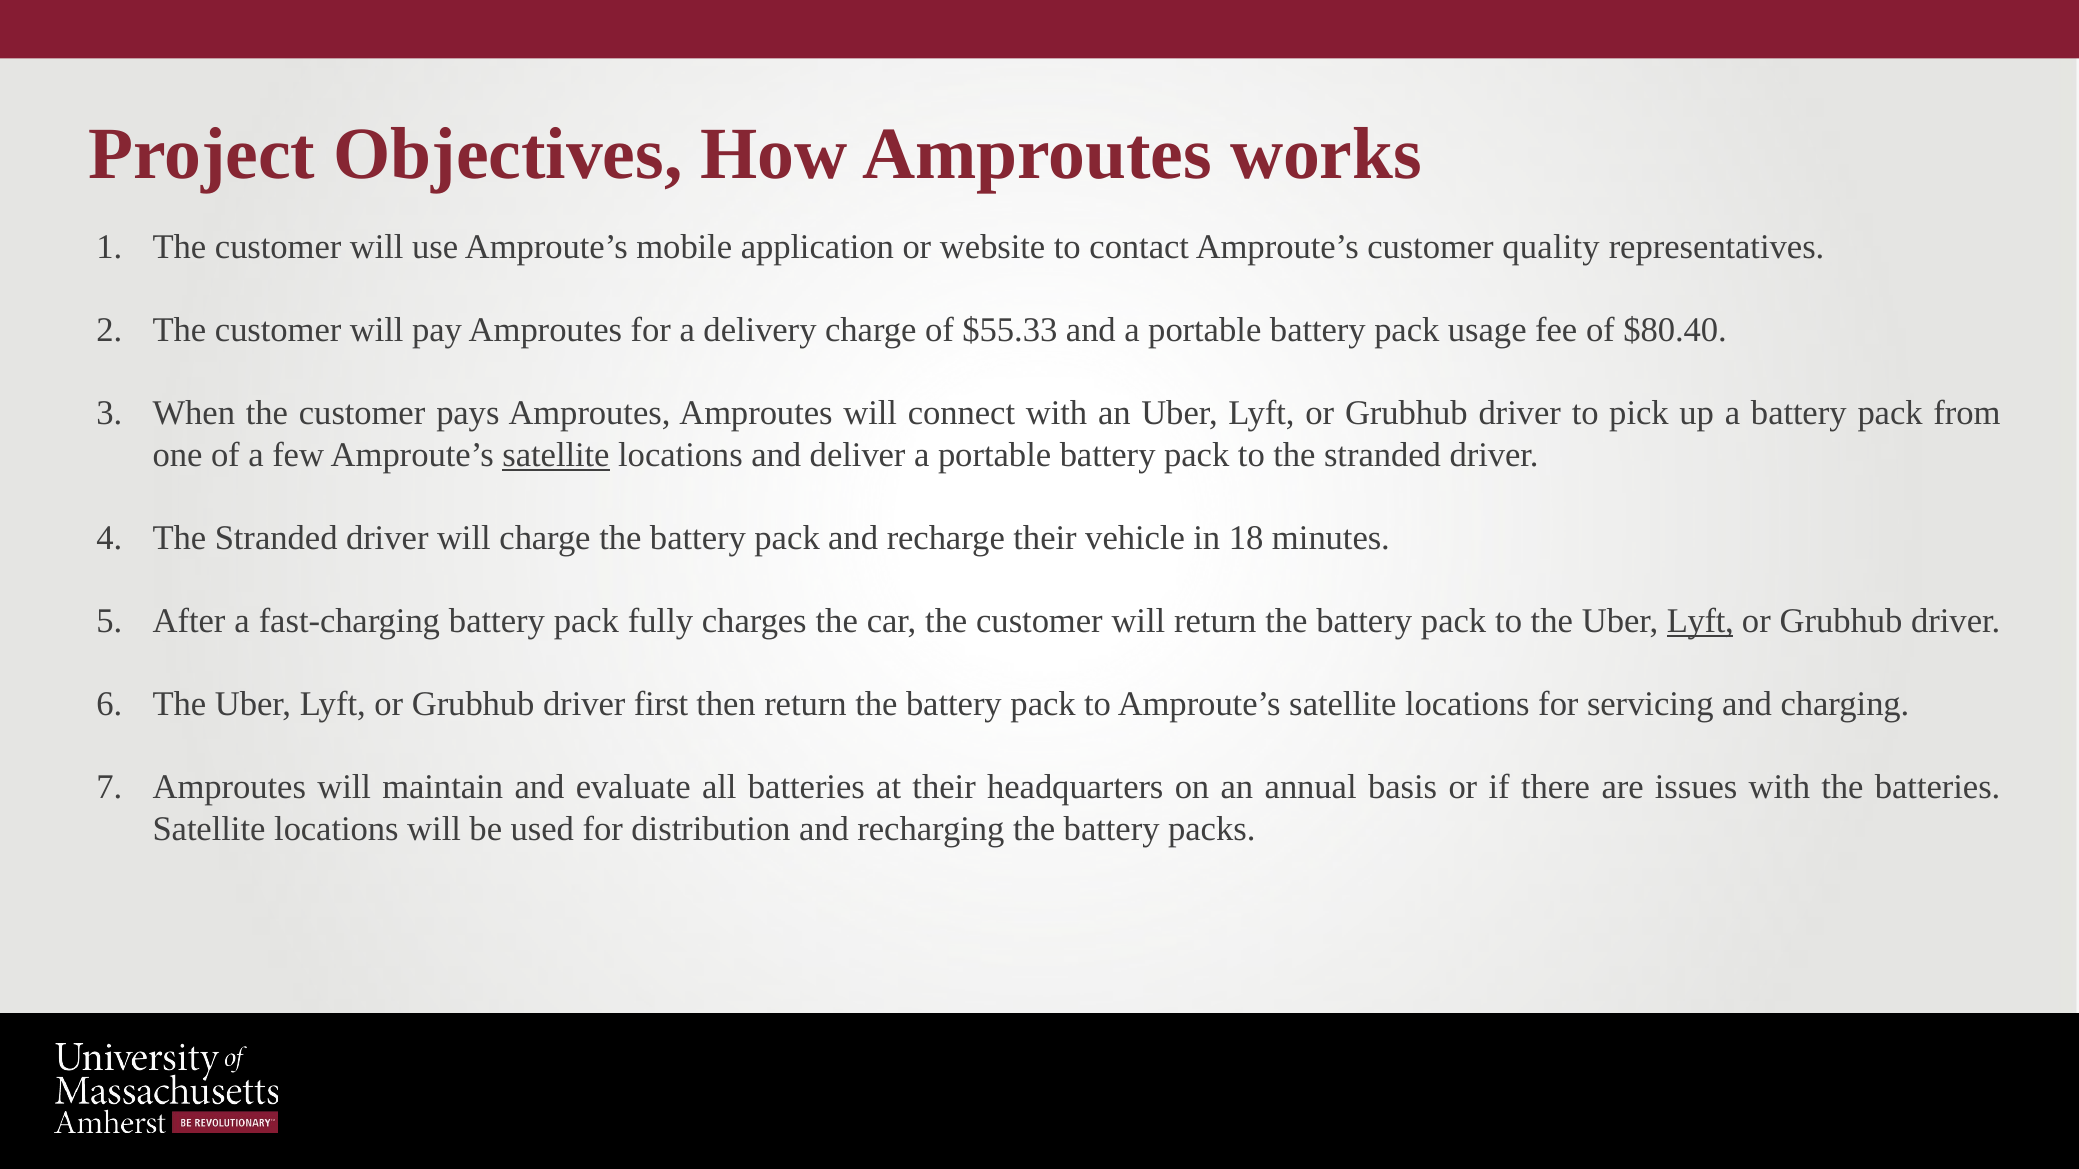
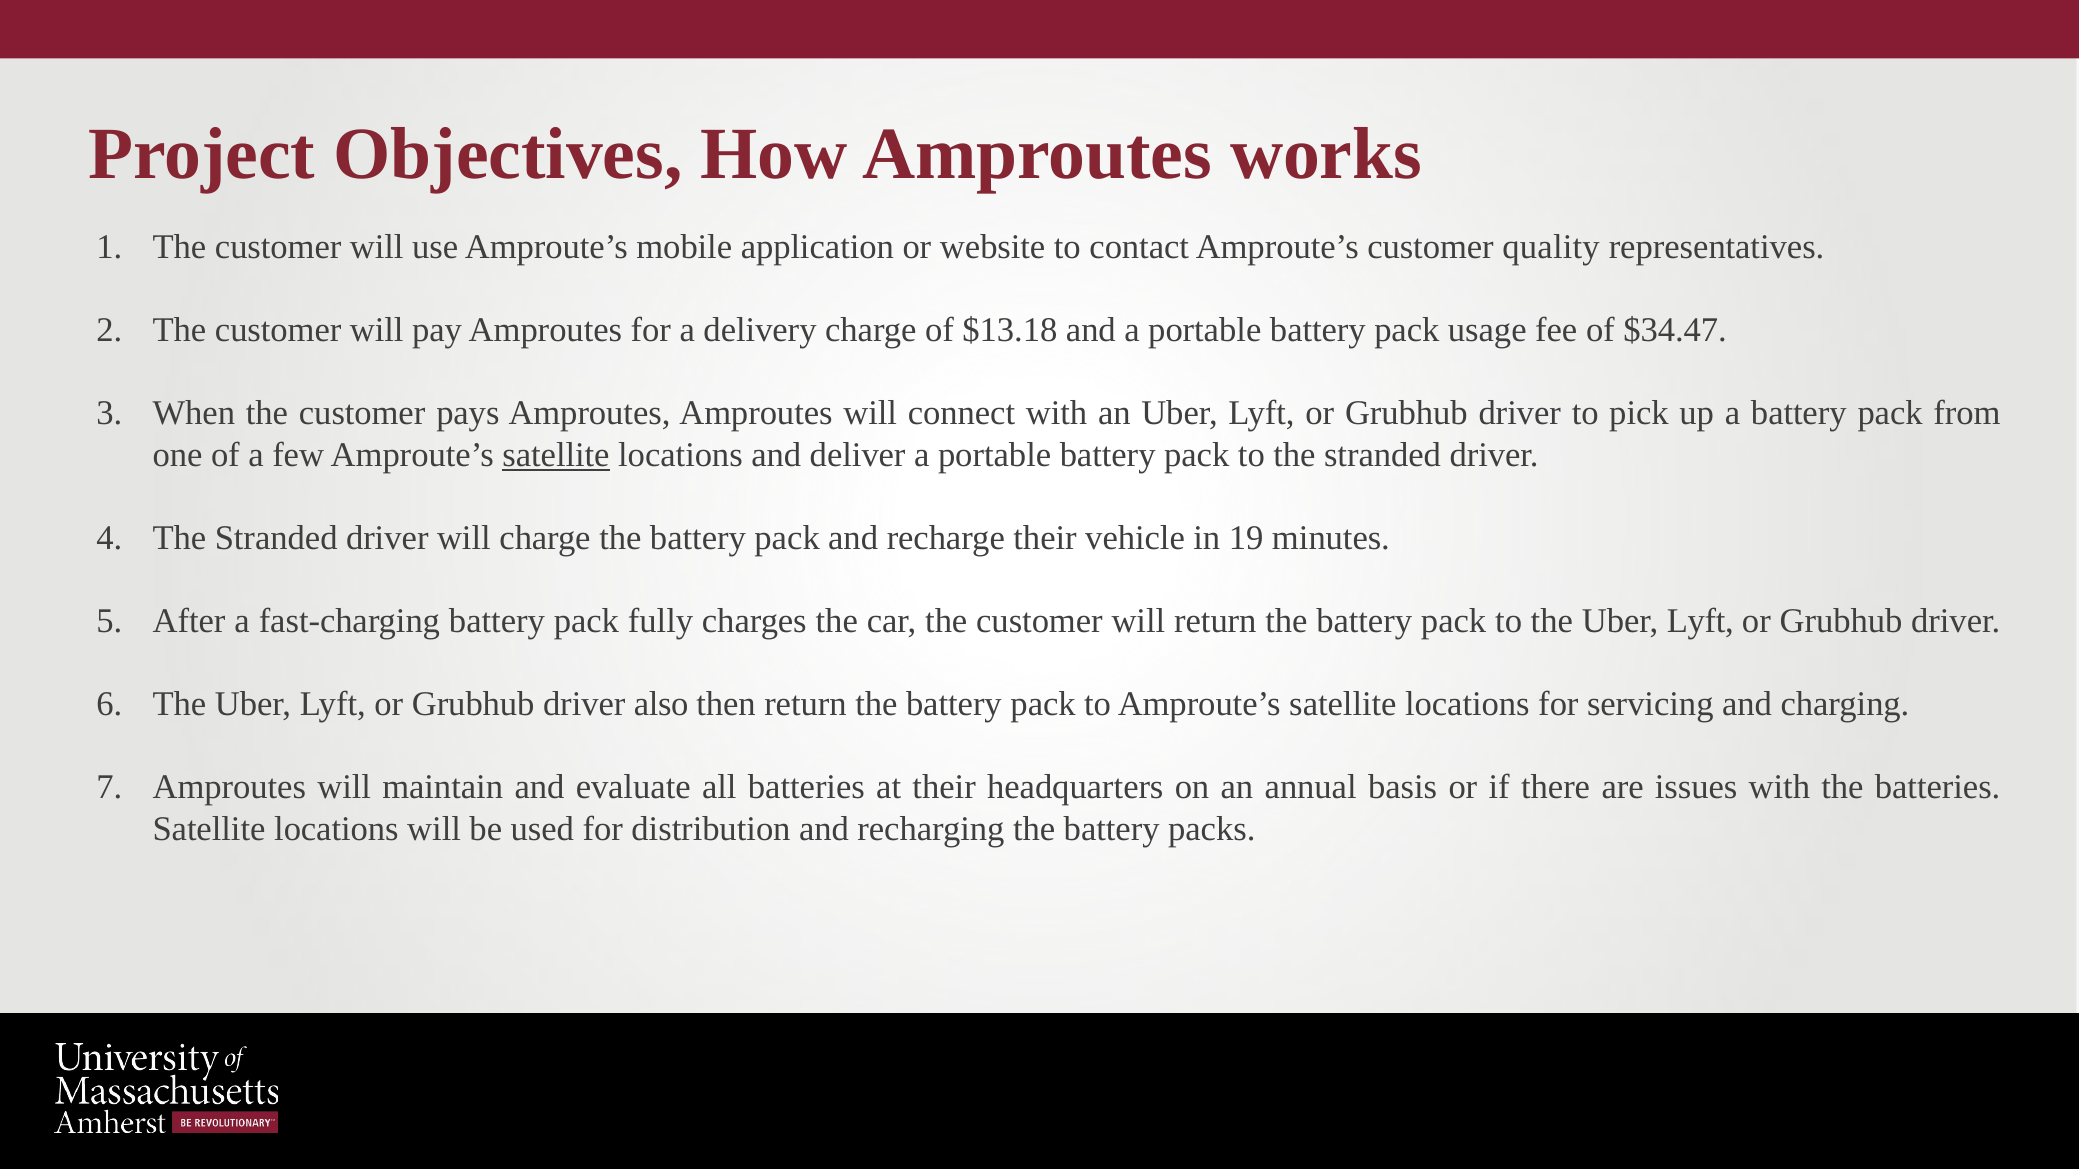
$55.33: $55.33 -> $13.18 (1010, 330)
$80.40: $80.40 -> $34.47 (1675, 330)
18: 18 -> 19 (1246, 538)
Lyft underline: present -> none (1700, 621)
first: first -> also (661, 704)
